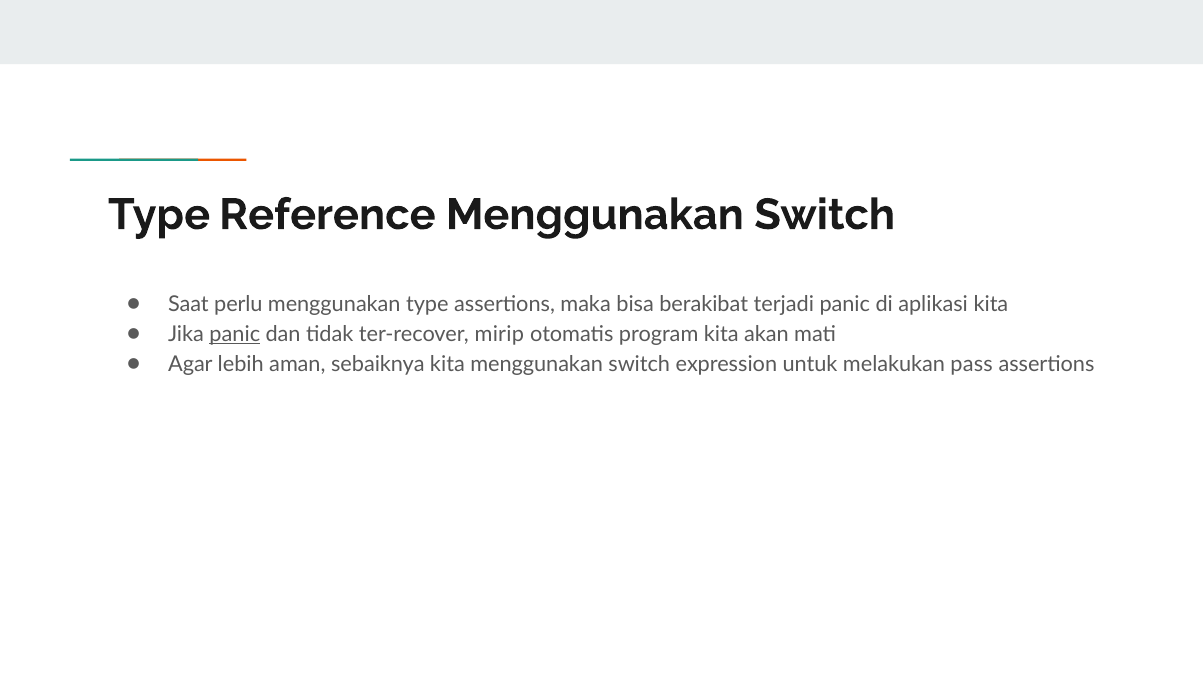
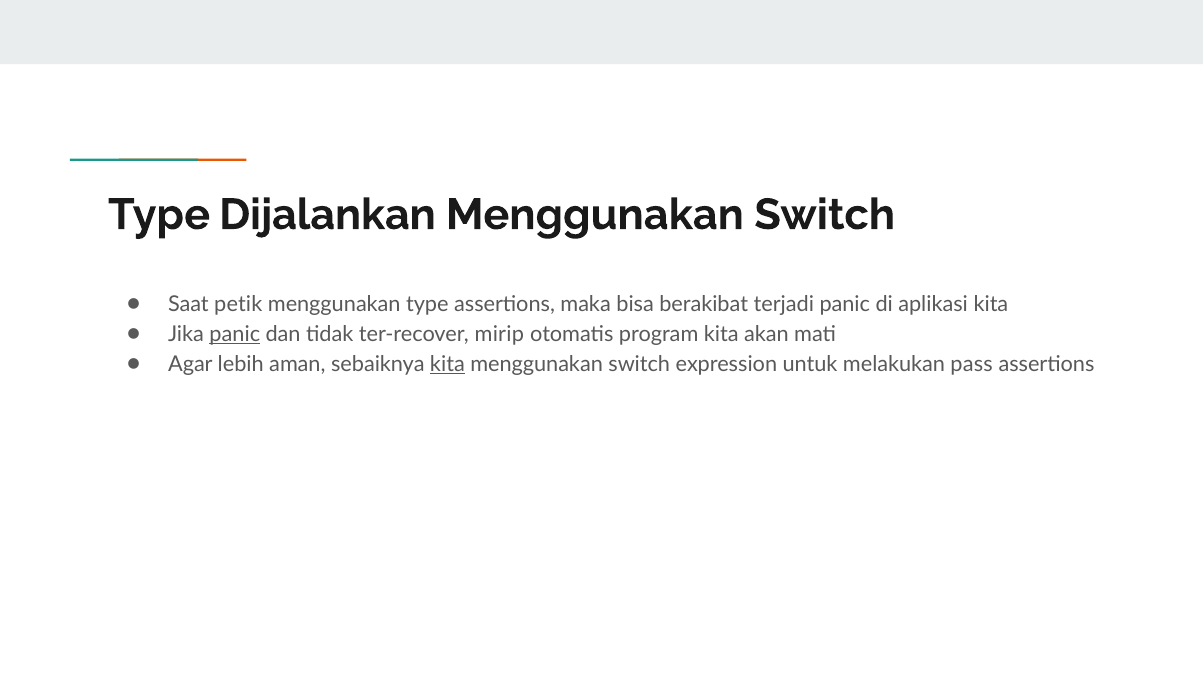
Reference: Reference -> Dijalankan (327, 215)
perlu: perlu -> petik (238, 304)
kita underline: none -> present (447, 364)
